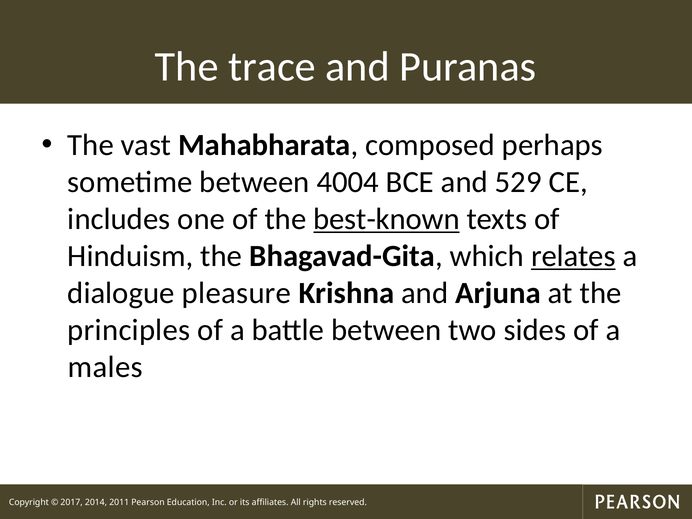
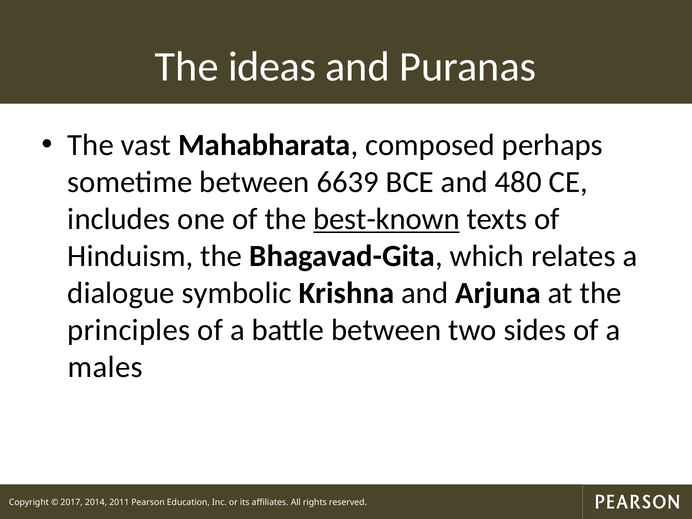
trace: trace -> ideas (272, 67)
4004: 4004 -> 6639 (348, 182)
529: 529 -> 480 (518, 182)
relates underline: present -> none (573, 256)
pleasure: pleasure -> symbolic (237, 293)
